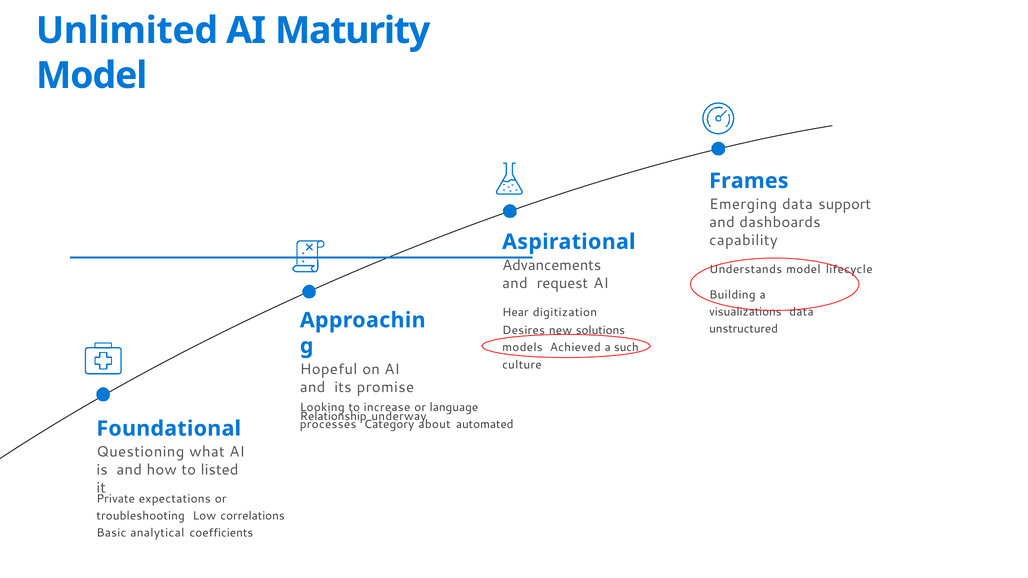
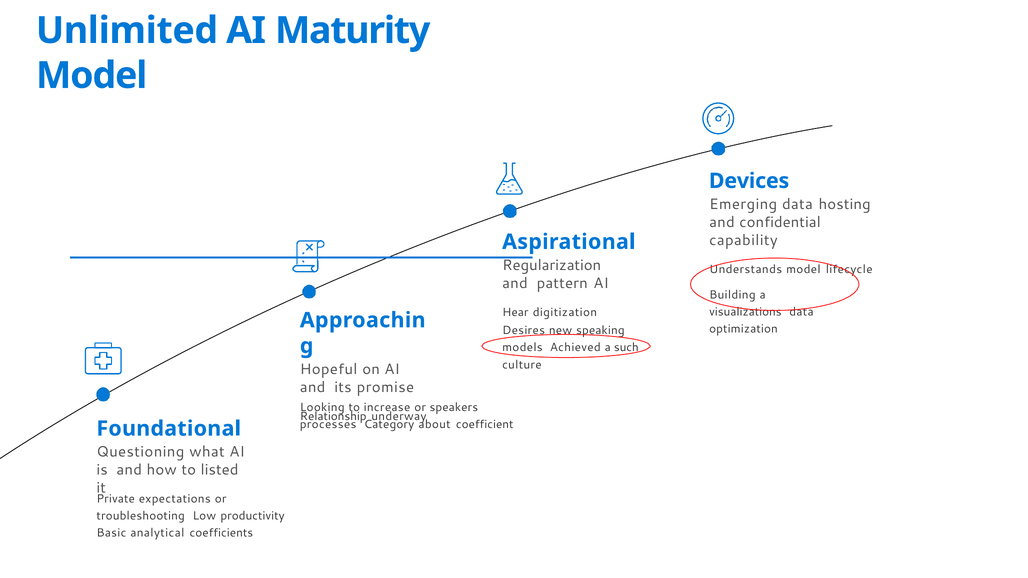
Frames: Frames -> Devices (749, 181)
support: support -> hosting (845, 204)
dashboards: dashboards -> confidential (780, 222)
Advancements: Advancements -> Regularization (552, 265)
request: request -> pattern (562, 283)
unstructured: unstructured -> optimization (744, 329)
solutions: solutions -> speaking (600, 330)
language: language -> speakers (454, 408)
automated: automated -> coefficient (485, 425)
correlations: correlations -> productivity (253, 516)
